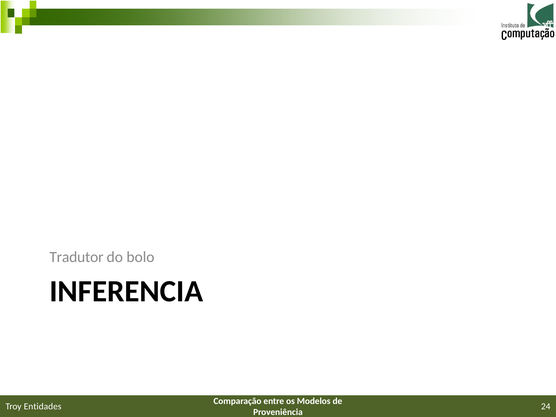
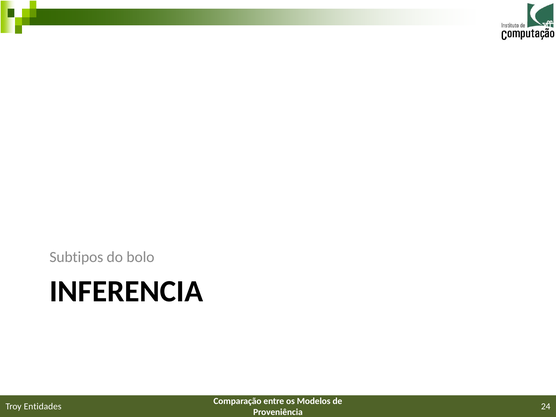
Tradutor: Tradutor -> Subtipos (76, 257)
